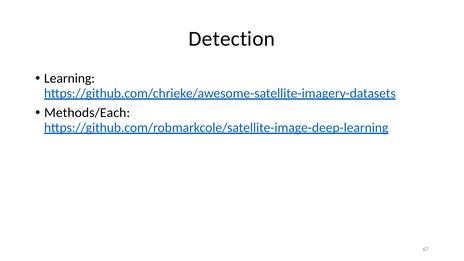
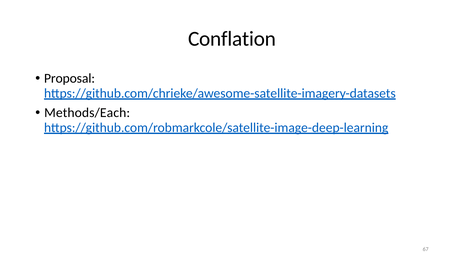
Detection: Detection -> Conflation (232, 39)
Learning: Learning -> Proposal (70, 78)
